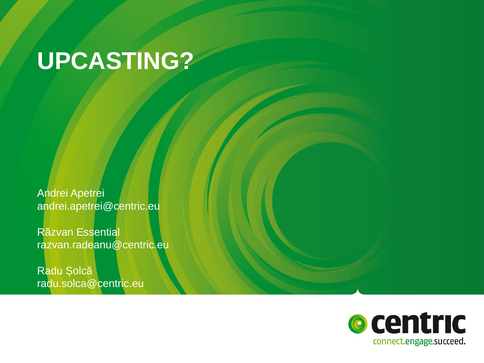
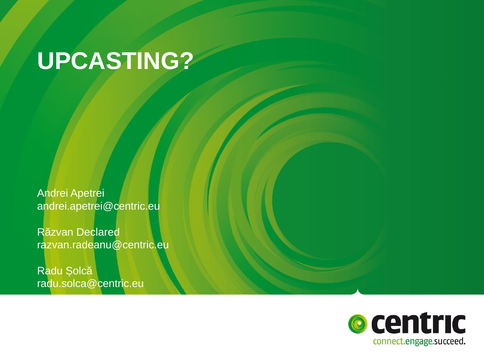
Essential: Essential -> Declared (98, 232)
